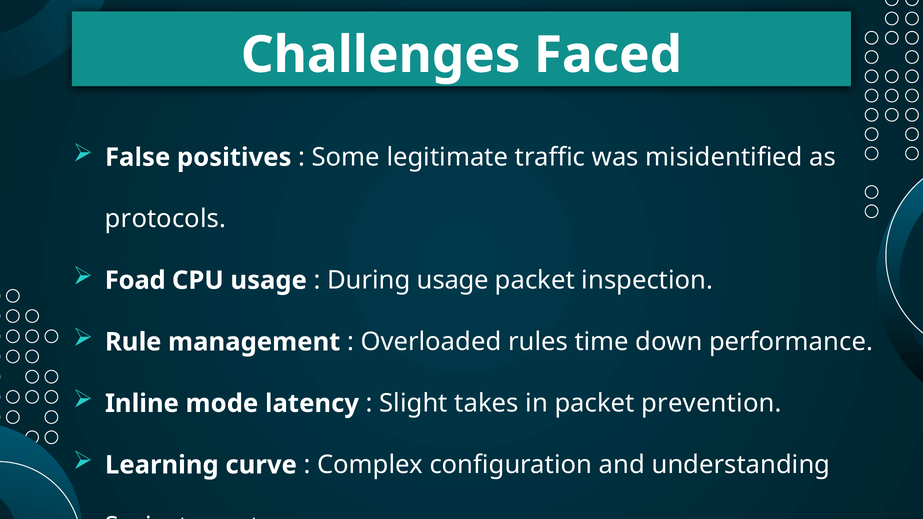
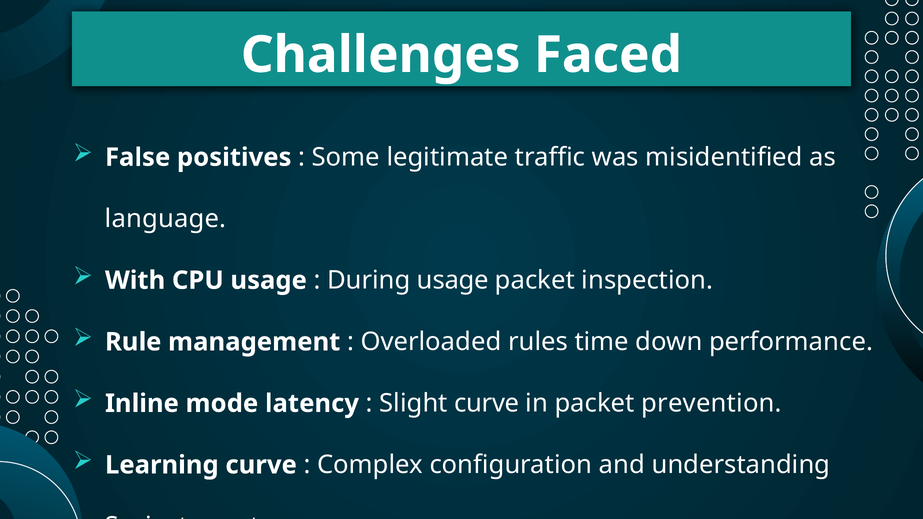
protocols: protocols -> language (166, 219)
Foad: Foad -> With (135, 280)
Slight takes: takes -> curve (487, 404)
